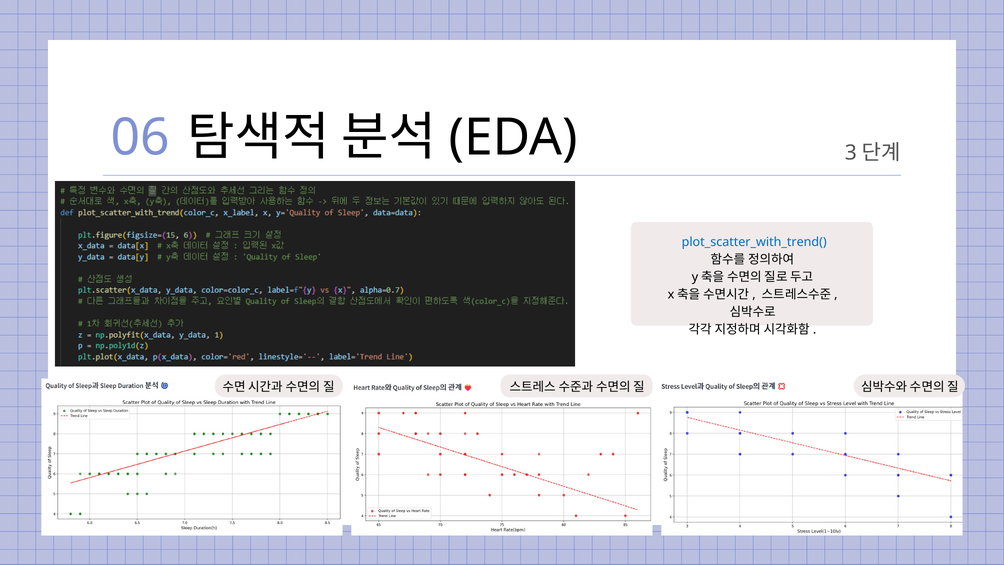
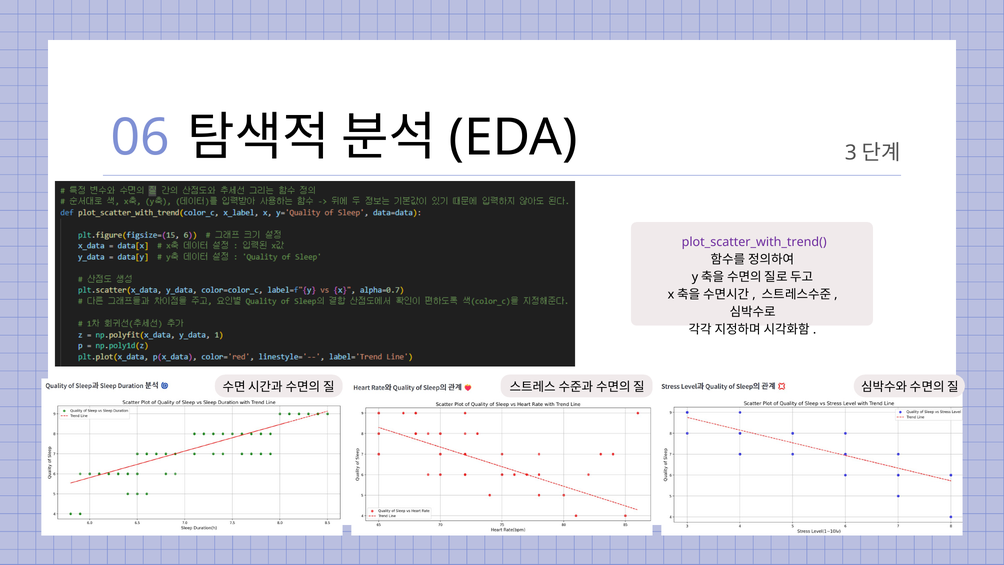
plot_scatter_with_trend( colour: blue -> purple (754, 242)
